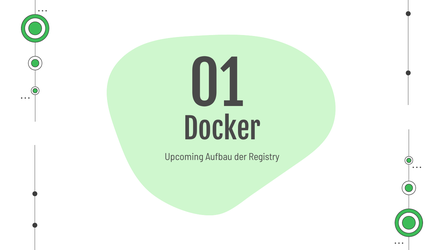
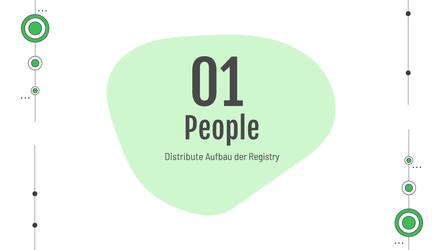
Docker: Docker -> People (222, 130)
Upcoming: Upcoming -> Distribute (184, 157)
